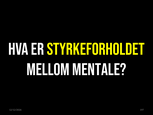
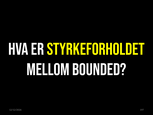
MENTALE: MENTALE -> BOUNDED (99, 69)
